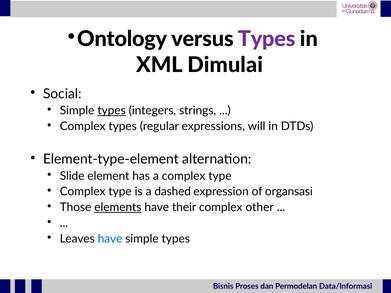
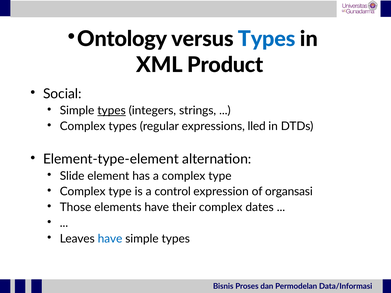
Types colour: purple -> blue (267, 39)
Dimulai: Dimulai -> Product (225, 65)
will: will -> lled (257, 126)
dashed: dashed -> control (173, 192)
elements underline: present -> none (118, 208)
other: other -> dates (260, 208)
